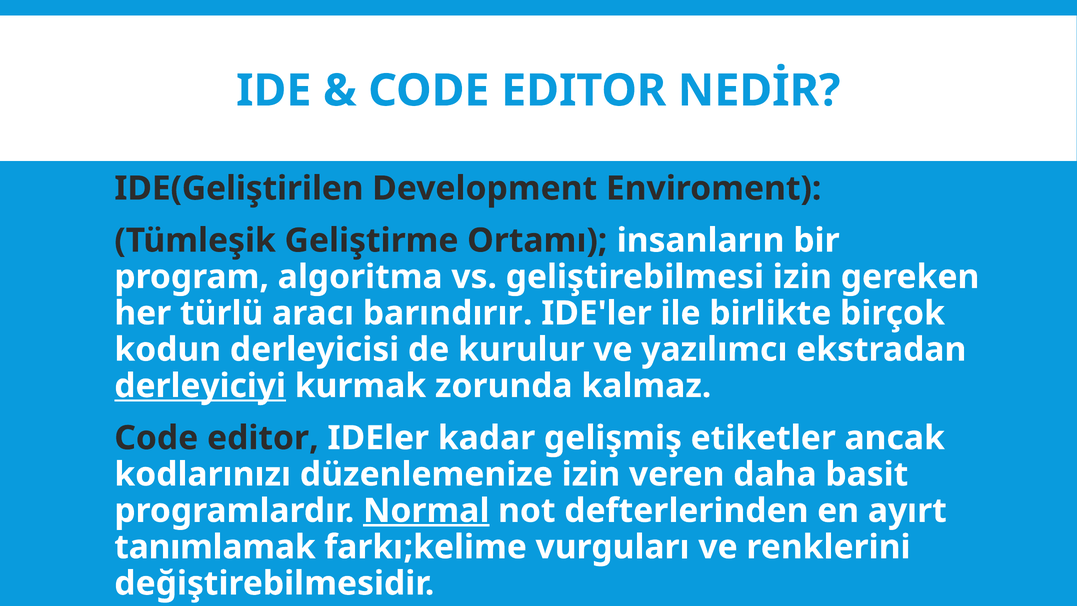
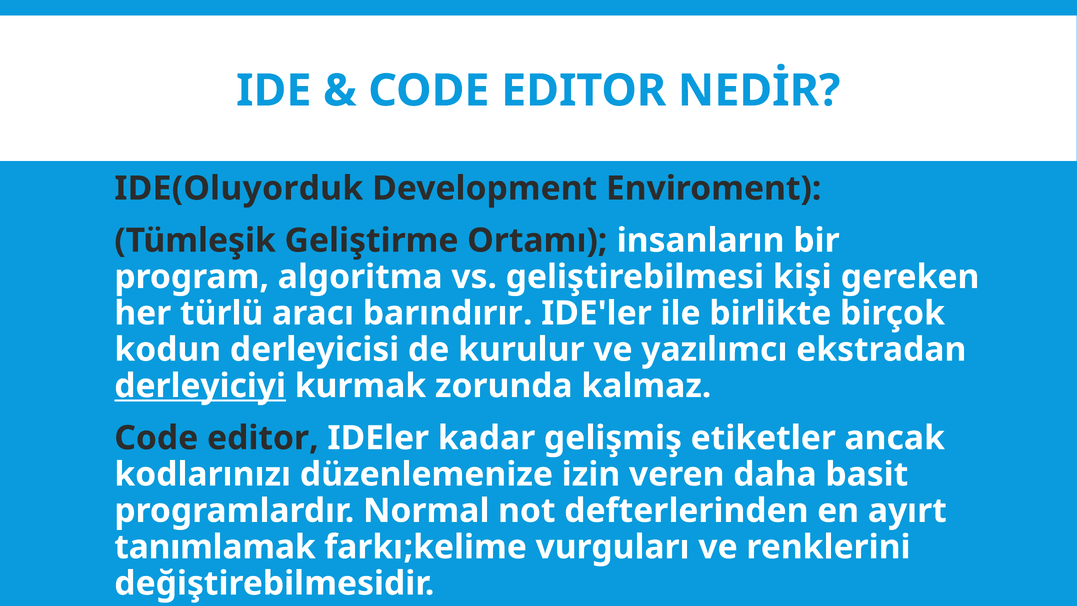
IDE(Geliştirilen: IDE(Geliştirilen -> IDE(Oluyorduk (239, 188)
geliştirebilmesi izin: izin -> kişi (802, 277)
Normal underline: present -> none (426, 511)
